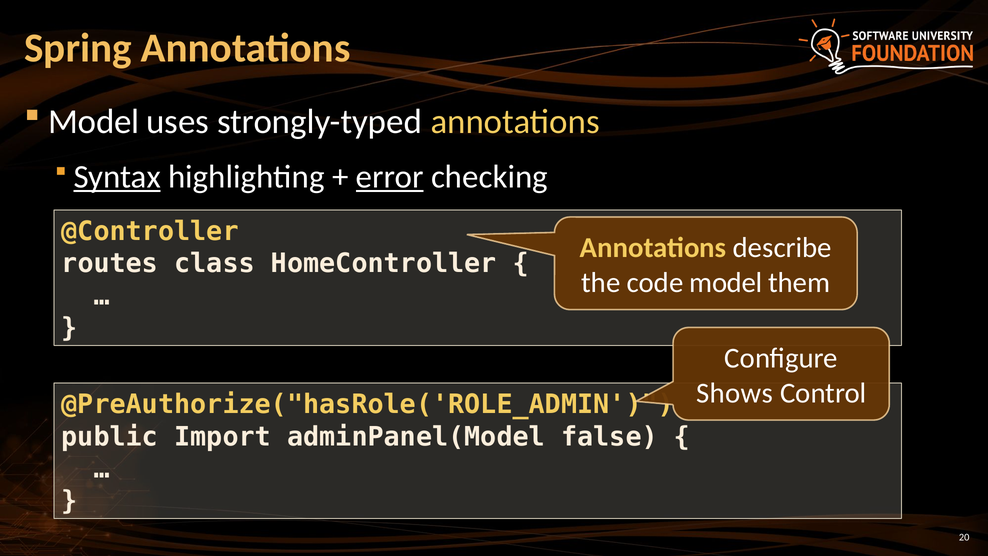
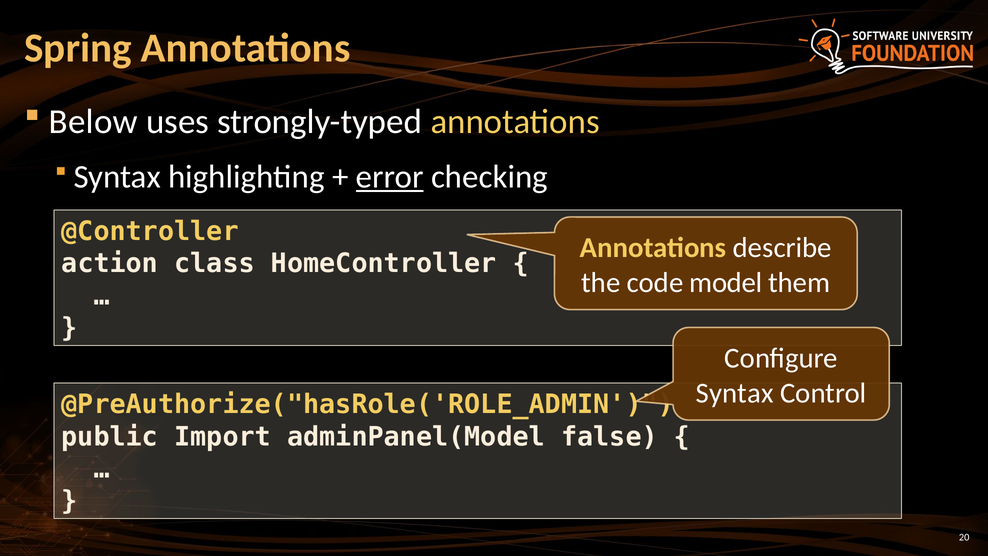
Model: Model -> Below (93, 122)
Syntax underline: present -> none (117, 177)
routes: routes -> action (110, 264)
Shows: Shows -> Syntax (735, 393)
